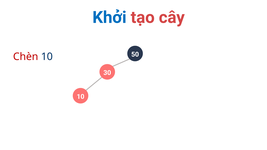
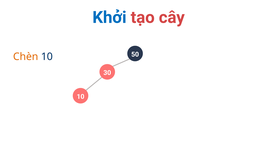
Chèn colour: red -> orange (26, 57)
